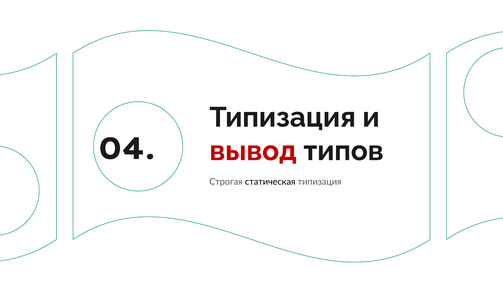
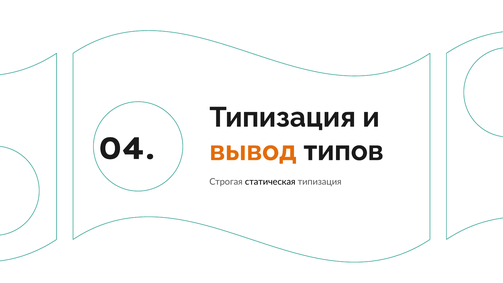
вывод colour: red -> orange (253, 151)
